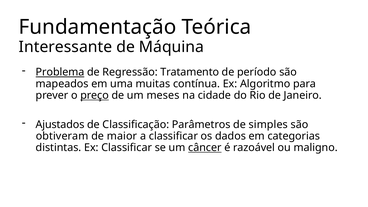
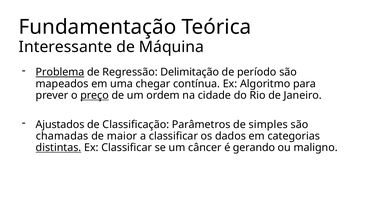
Tratamento: Tratamento -> Delimitação (190, 72)
muitas: muitas -> chegar (153, 84)
meses: meses -> ordem (163, 95)
obtiveram: obtiveram -> chamadas (62, 136)
distintas underline: none -> present (59, 148)
câncer underline: present -> none (205, 148)
razoável: razoável -> gerando (254, 148)
